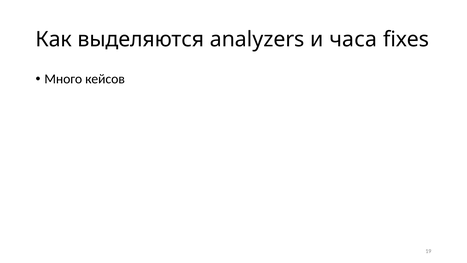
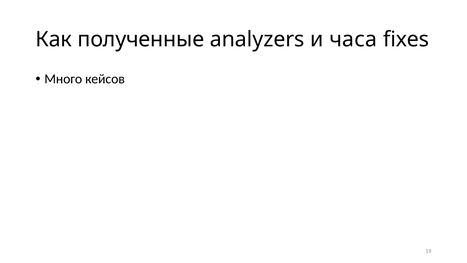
выделяются: выделяются -> полученные (141, 39)
